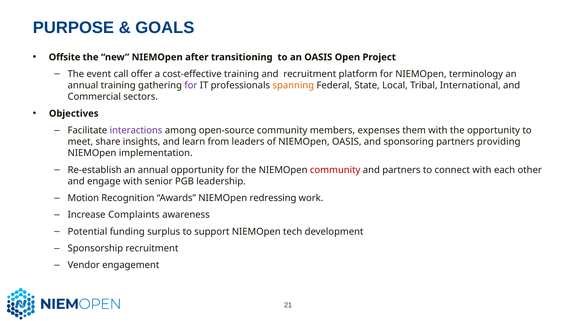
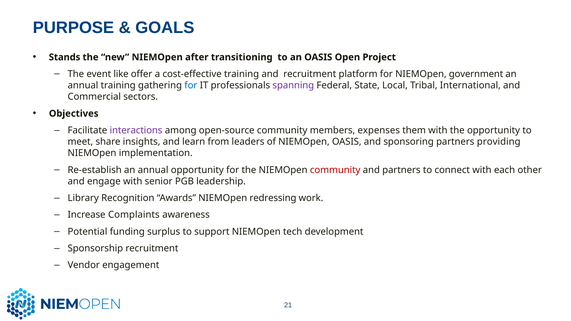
Offsite: Offsite -> Stands (65, 57)
call: call -> like (121, 74)
terminology: terminology -> government (476, 74)
for colour: purple -> blue (191, 85)
spanning colour: orange -> purple (293, 85)
Motion: Motion -> Library (83, 198)
